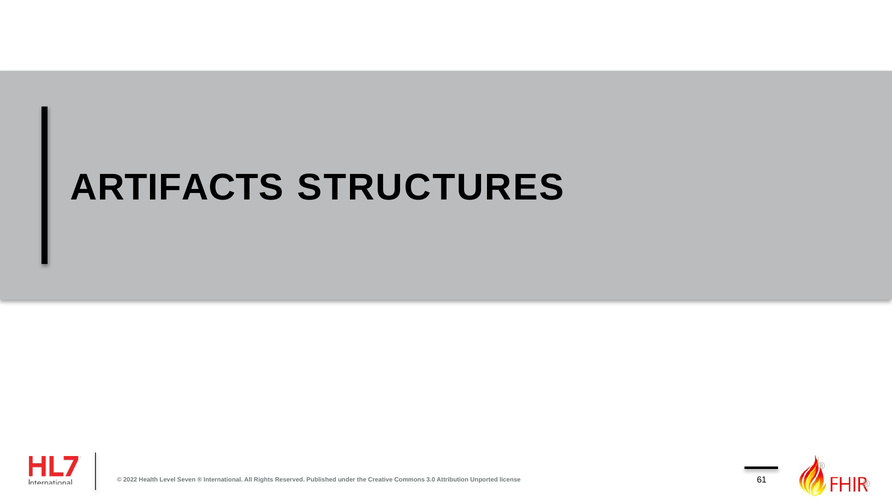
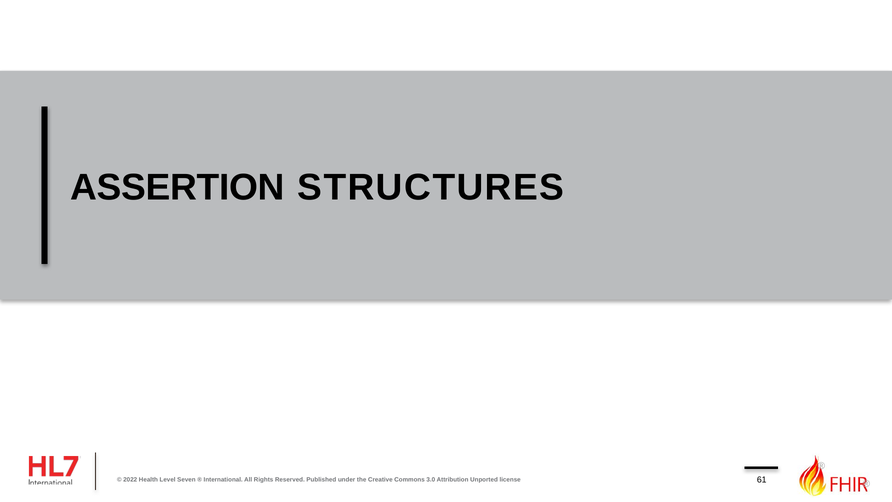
ARTIFACTS: ARTIFACTS -> ASSERTION (177, 188)
